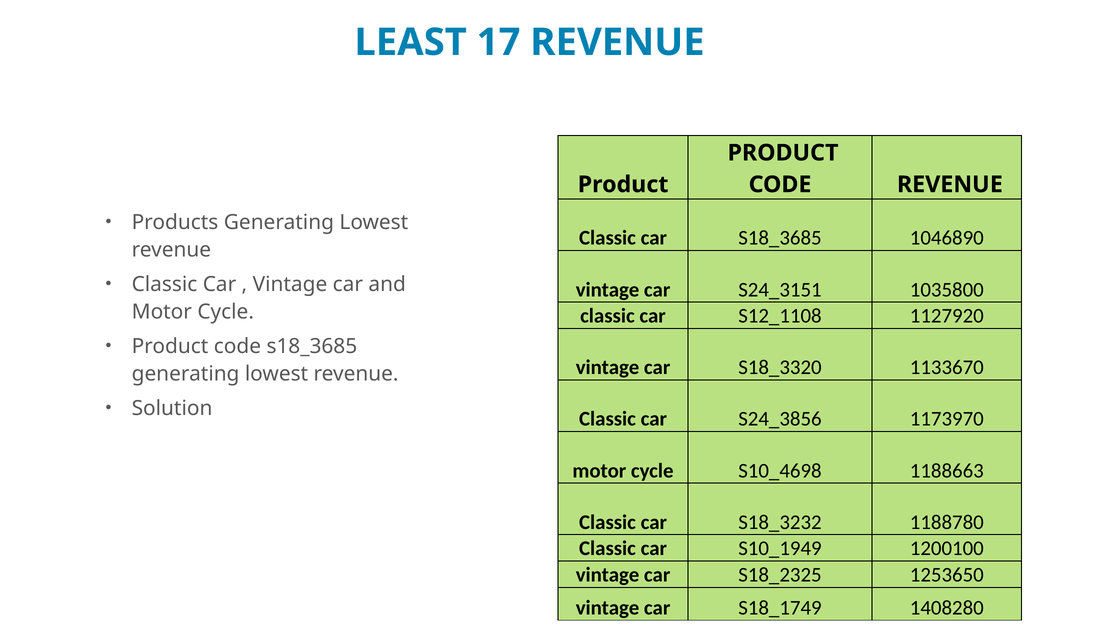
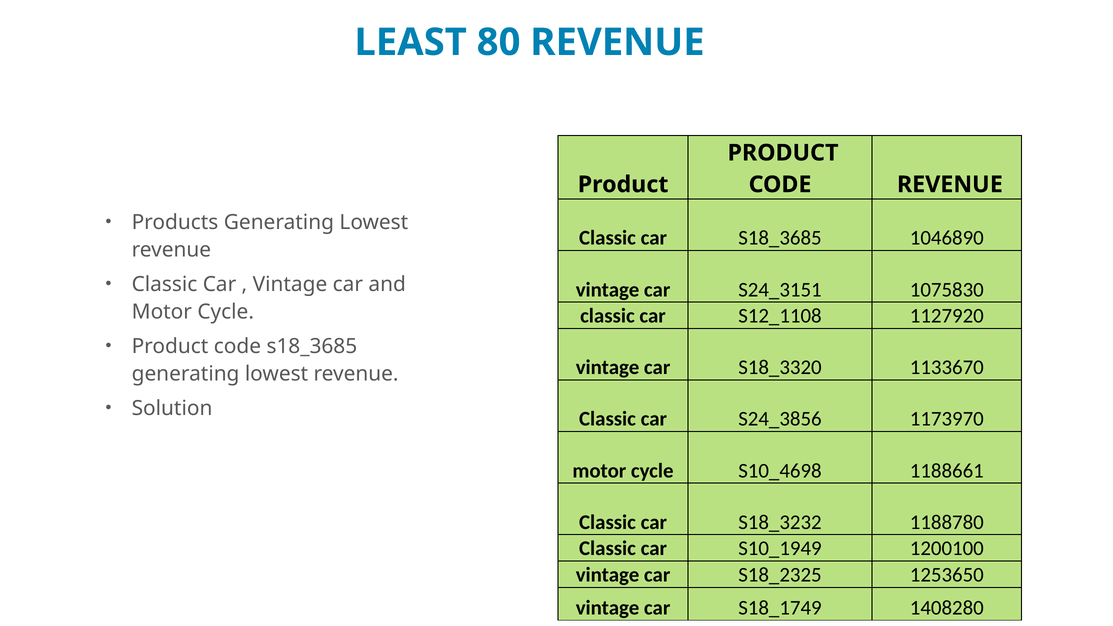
17: 17 -> 80 (499, 42)
1035800: 1035800 -> 1075830 (947, 290)
1188663: 1188663 -> 1188661 (947, 471)
